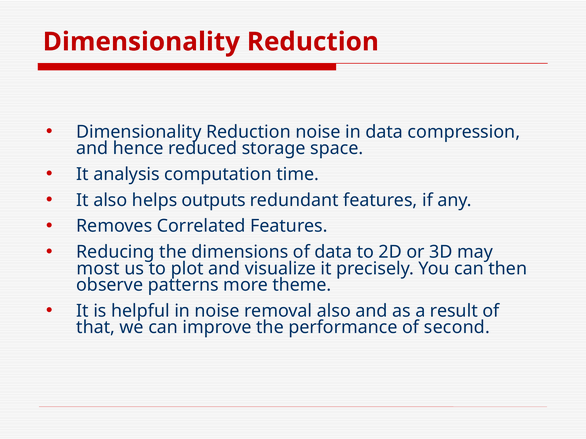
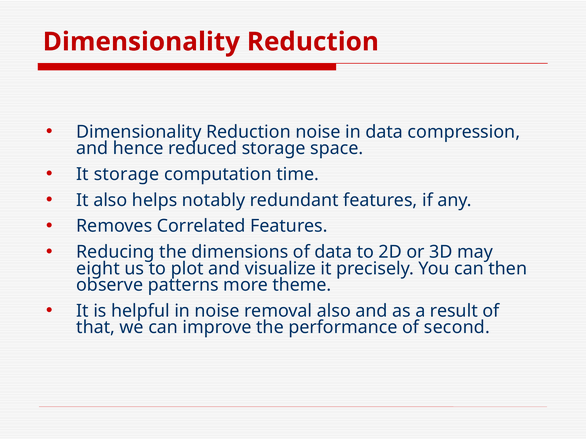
It analysis: analysis -> storage (126, 174)
outputs: outputs -> notably (214, 200)
most: most -> eight (98, 269)
